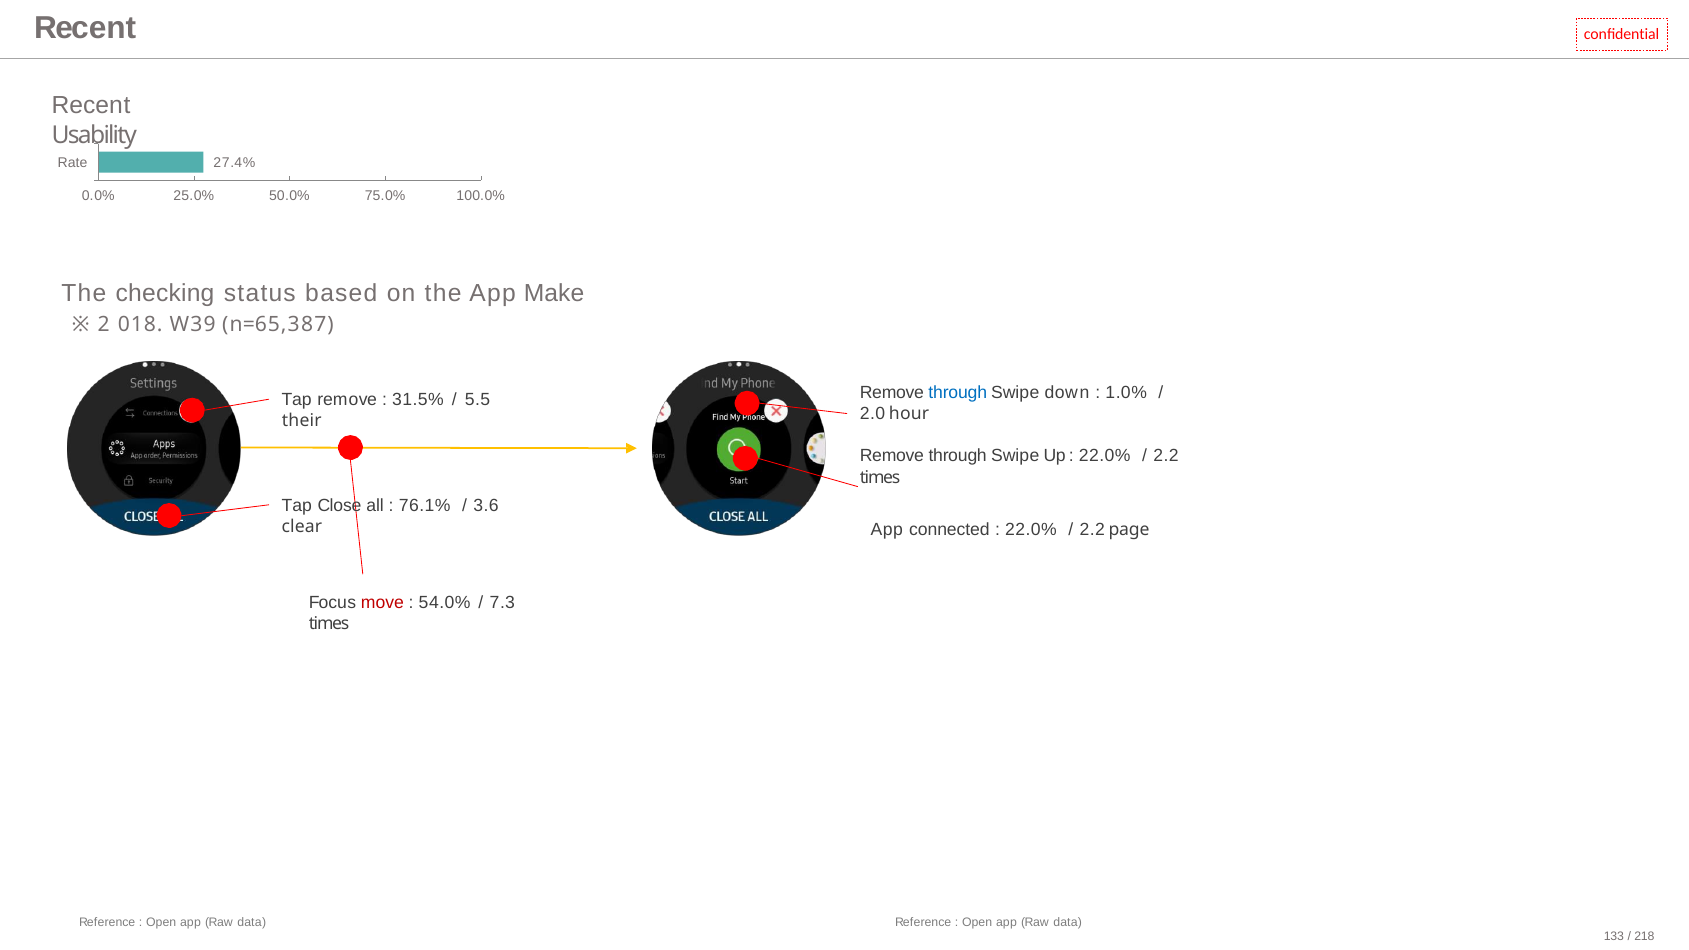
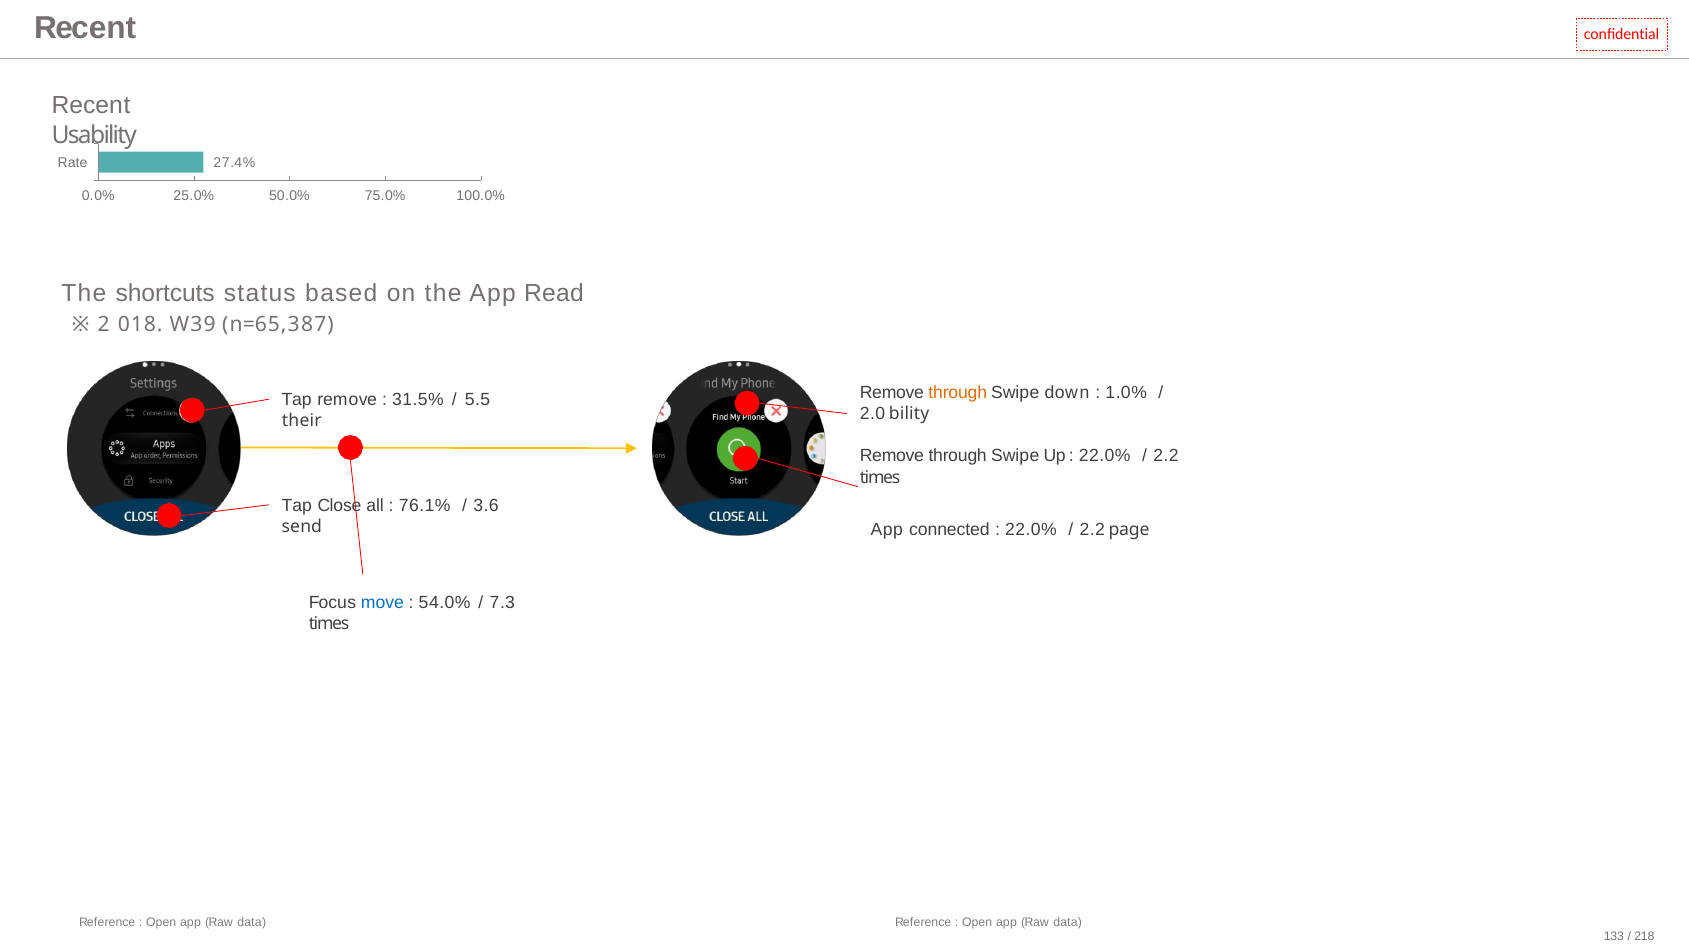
checking: checking -> shortcuts (165, 294)
Make: Make -> Read (554, 294)
through colour: blue -> orange (958, 393)
hour: hour -> bility (909, 414)
clear: clear -> send (302, 526)
move colour: red -> blue (382, 603)
